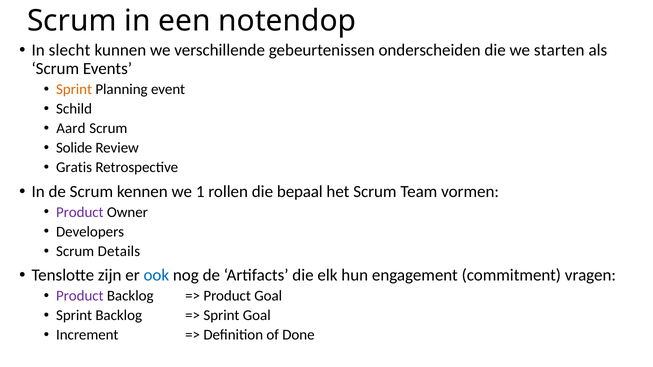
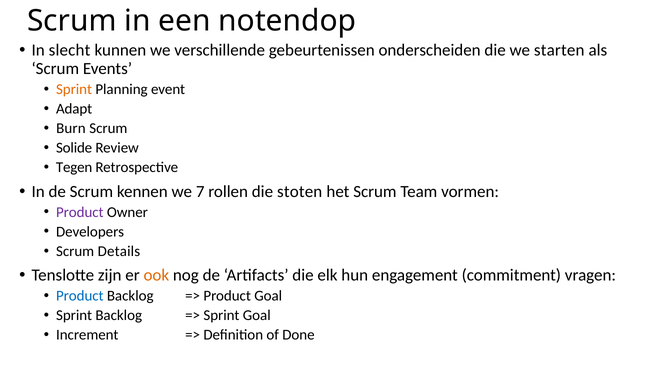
Schild: Schild -> Adapt (74, 109)
Aard: Aard -> Burn (71, 129)
Gratis: Gratis -> Tegen (74, 168)
1: 1 -> 7 (200, 192)
bepaal: bepaal -> stoten (300, 192)
ook colour: blue -> orange (156, 276)
Product colour: purple -> blue (80, 296)
